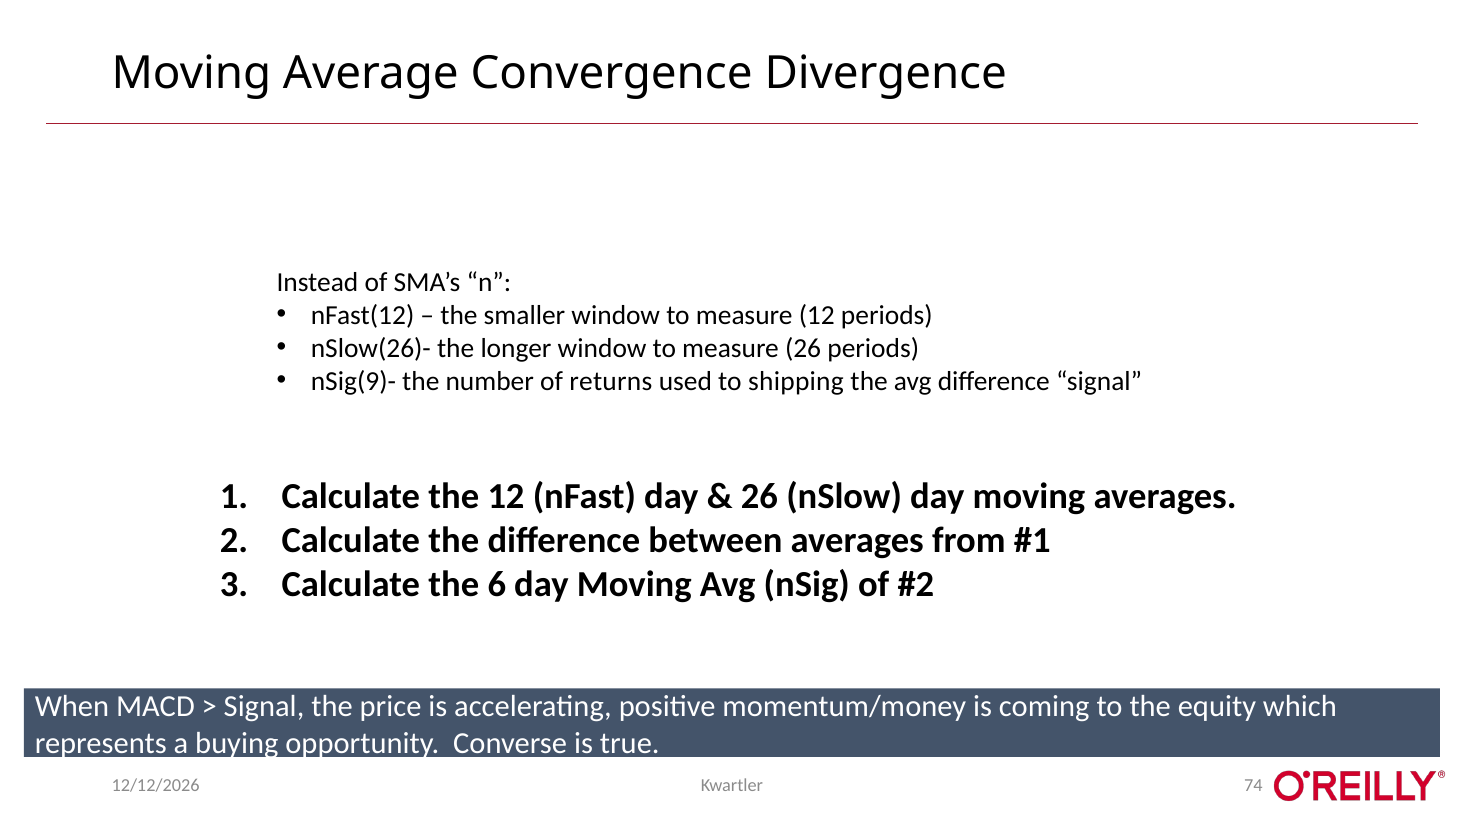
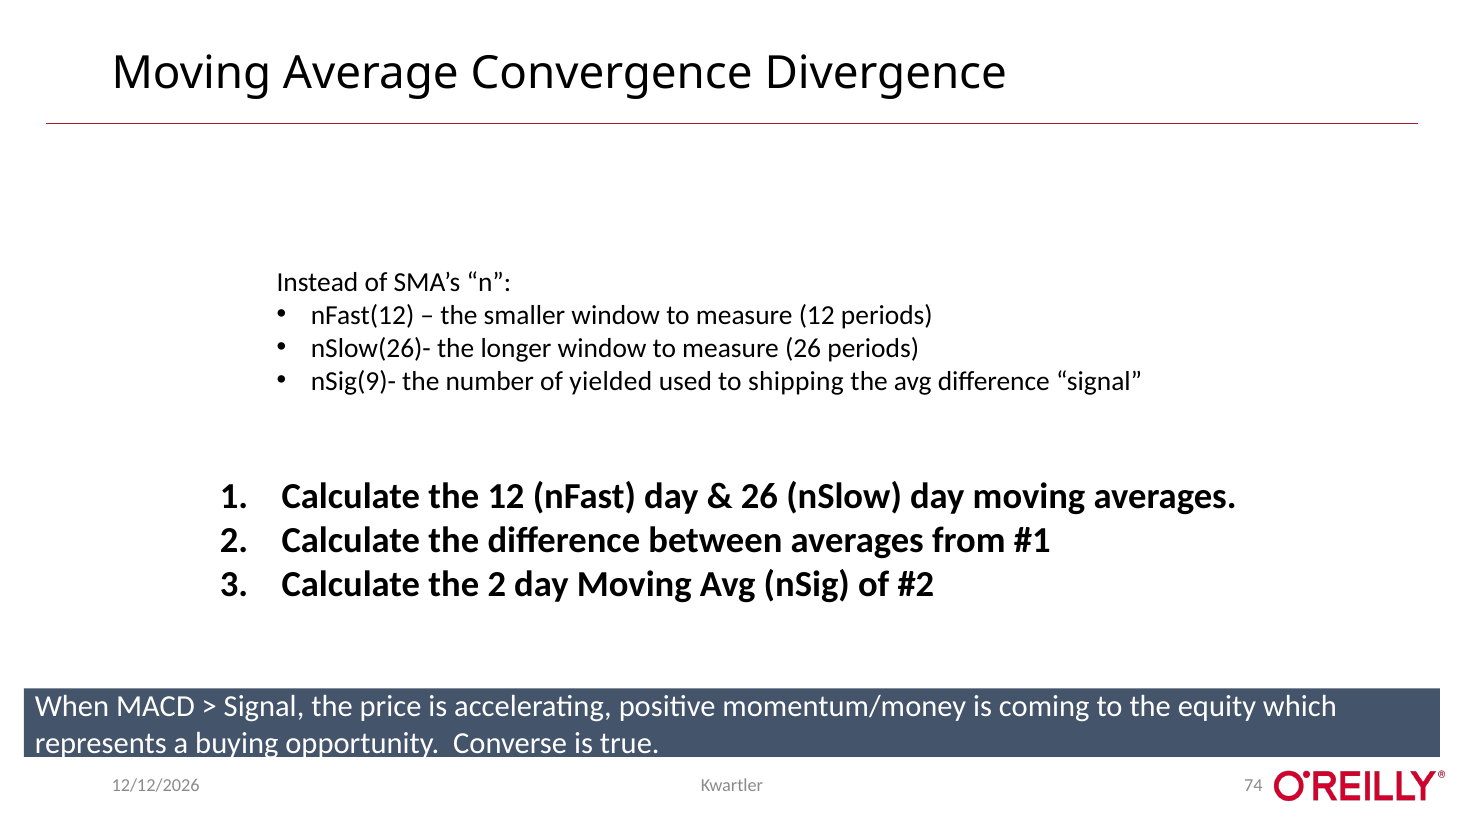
returns: returns -> yielded (611, 381)
the 6: 6 -> 2 (497, 585)
